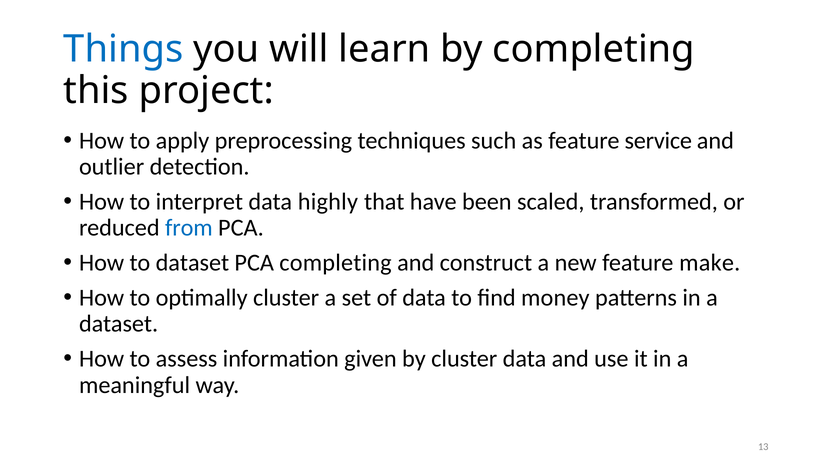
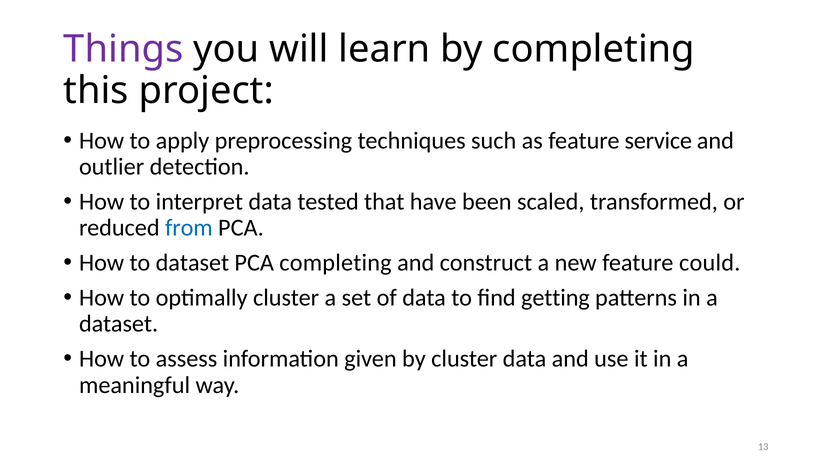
Things colour: blue -> purple (123, 49)
highly: highly -> tested (328, 202)
make: make -> could (710, 263)
money: money -> getting (555, 298)
